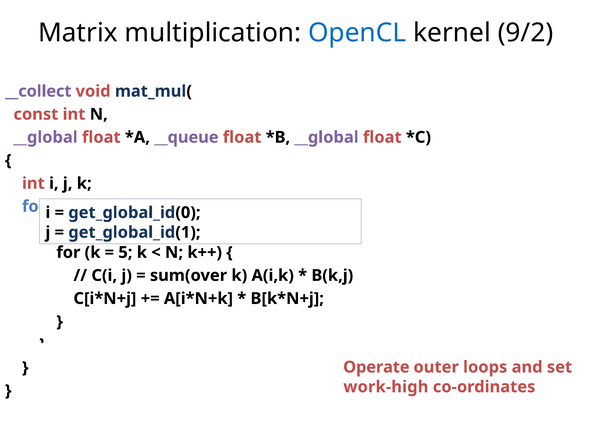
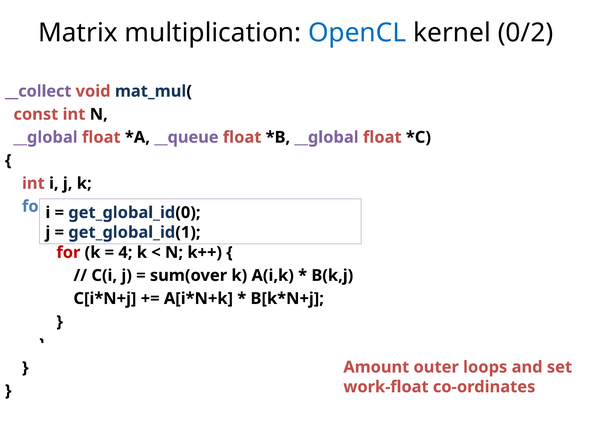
9/2: 9/2 -> 0/2 (526, 33)
for colour: black -> red (68, 252)
5: 5 -> 4 (125, 252)
Operate: Operate -> Amount (376, 367)
work-high: work-high -> work-float (386, 387)
